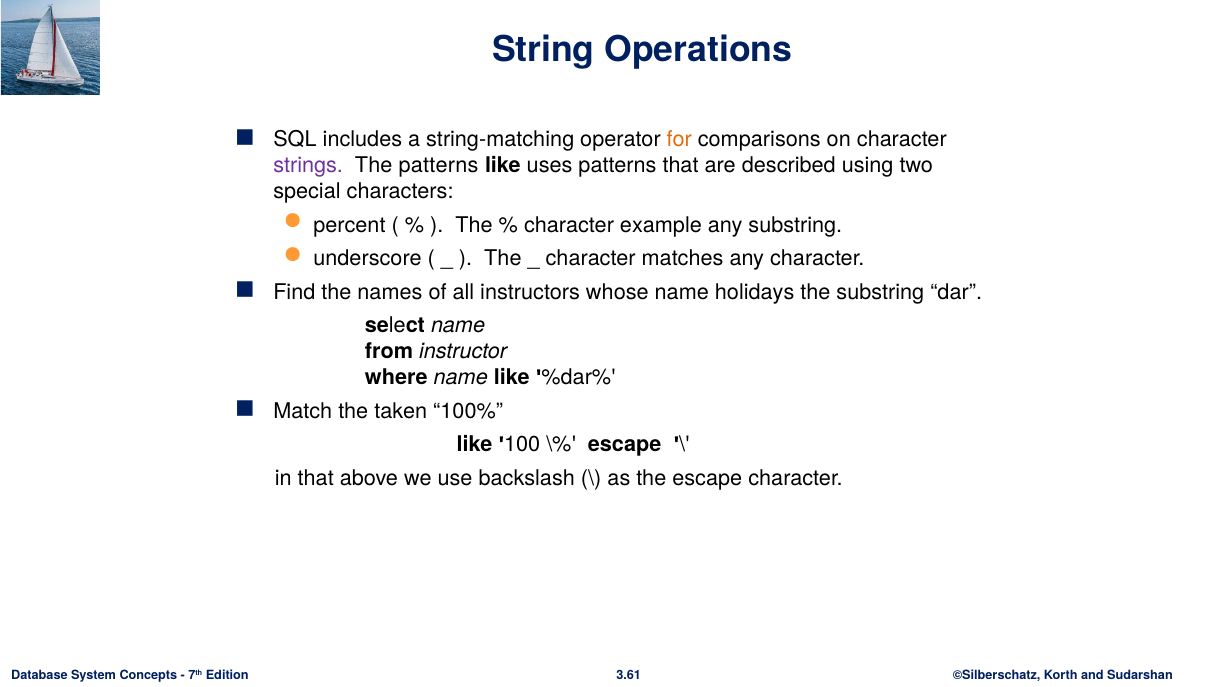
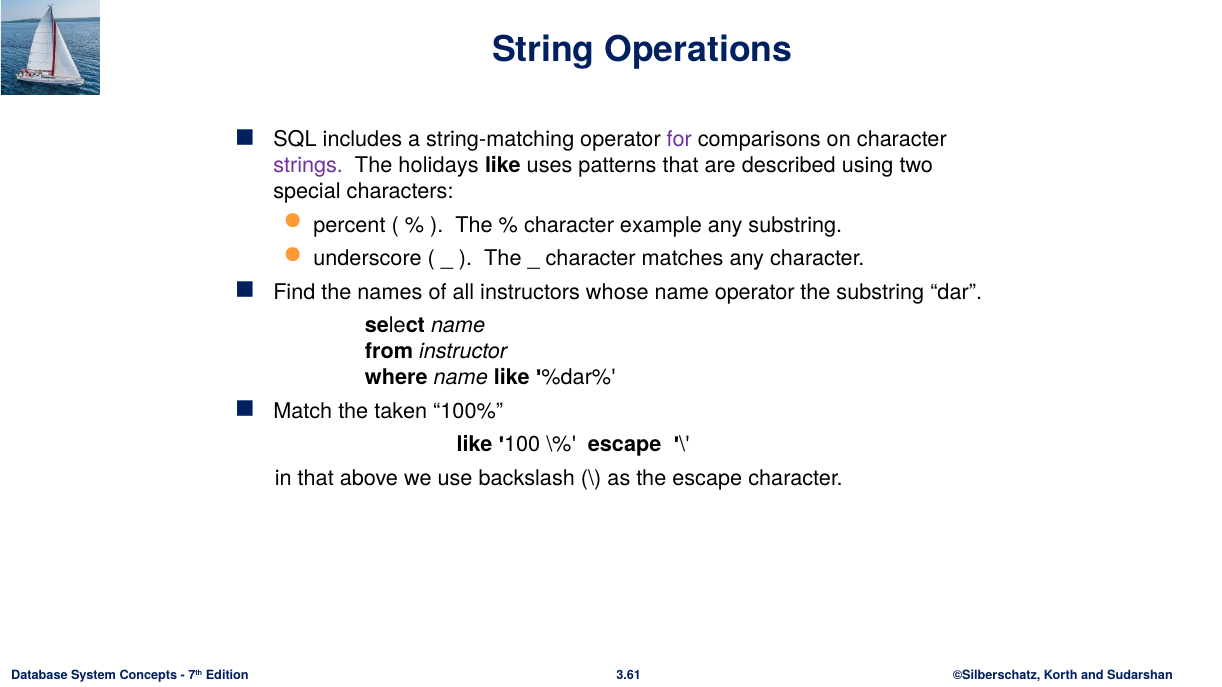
for colour: orange -> purple (679, 140)
The patterns: patterns -> holidays (439, 166)
name holidays: holidays -> operator (755, 292)
